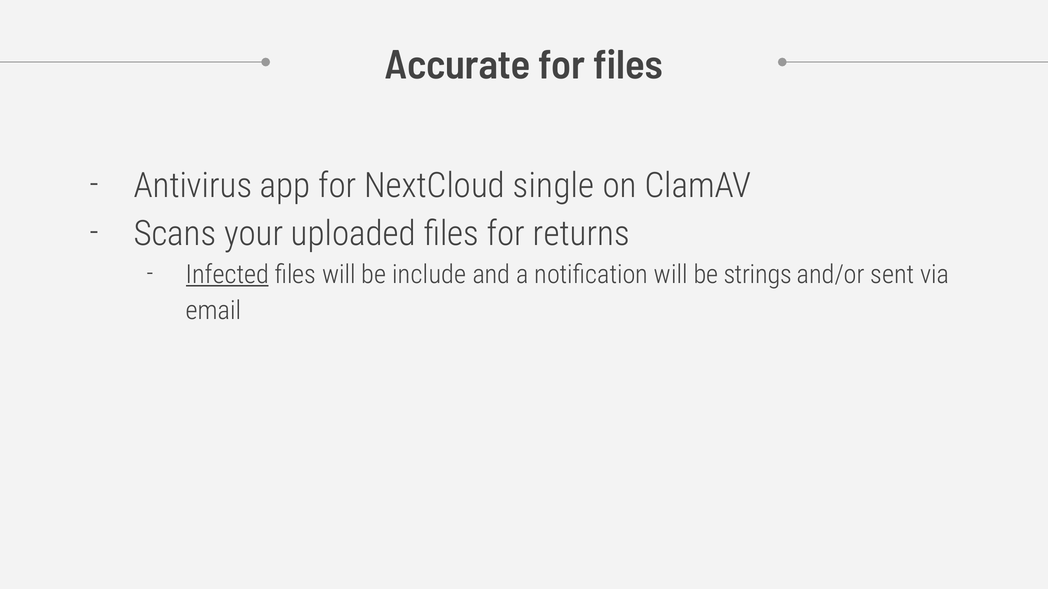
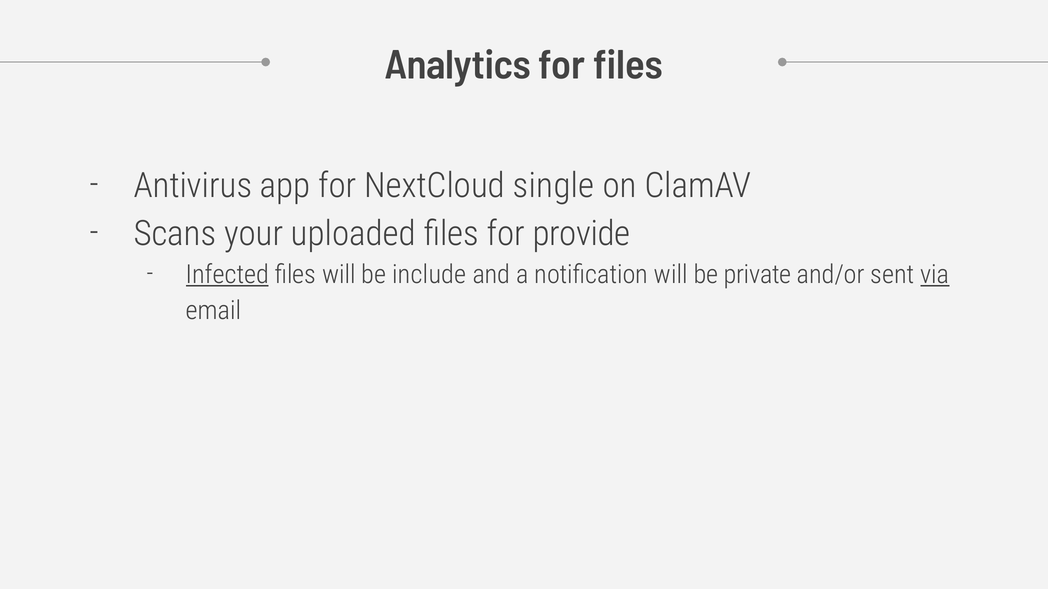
Accurate: Accurate -> Analytics (458, 65)
returns: returns -> provide (581, 234)
strings: strings -> private (758, 275)
via underline: none -> present (935, 275)
